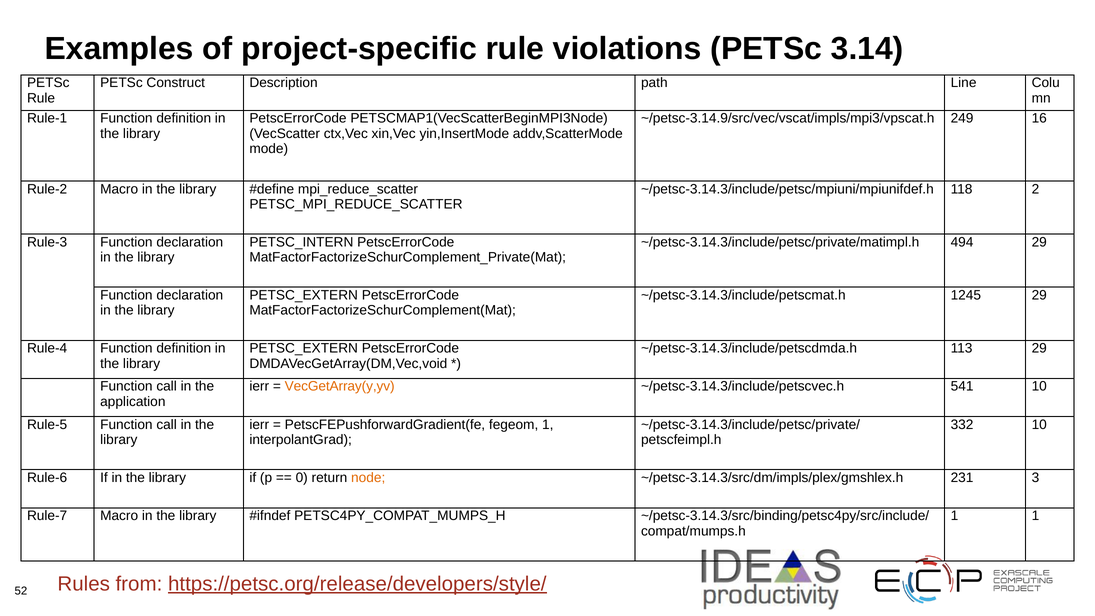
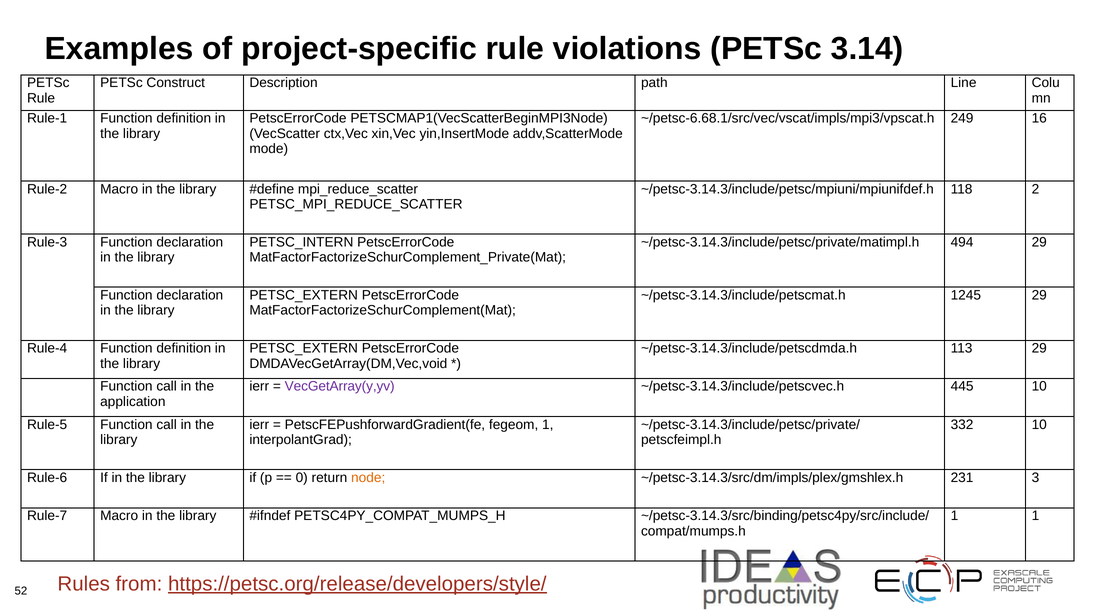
~/petsc-3.14.9/src/vec/vscat/impls/mpi3/vpscat.h: ~/petsc-3.14.9/src/vec/vscat/impls/mpi3/vpscat.h -> ~/petsc-6.68.1/src/vec/vscat/impls/mpi3/vpscat.h (788, 118)
VecGetArray(y,yv colour: orange -> purple (340, 386)
541: 541 -> 445 (962, 386)
